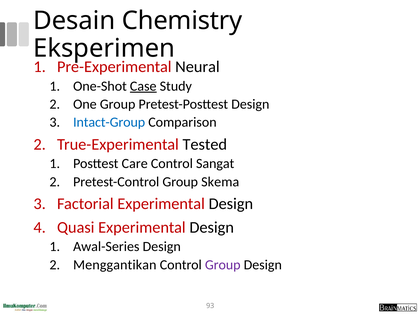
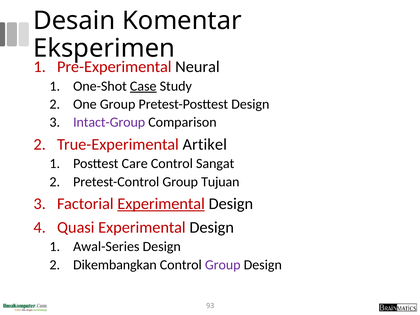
Chemistry: Chemistry -> Komentar (182, 21)
Intact-Group colour: blue -> purple (109, 122)
Tested: Tested -> Artikel (205, 144)
Skema: Skema -> Tujuan (220, 182)
Experimental underline: none -> present (161, 204)
Menggantikan: Menggantikan -> Dikembangkan (115, 265)
